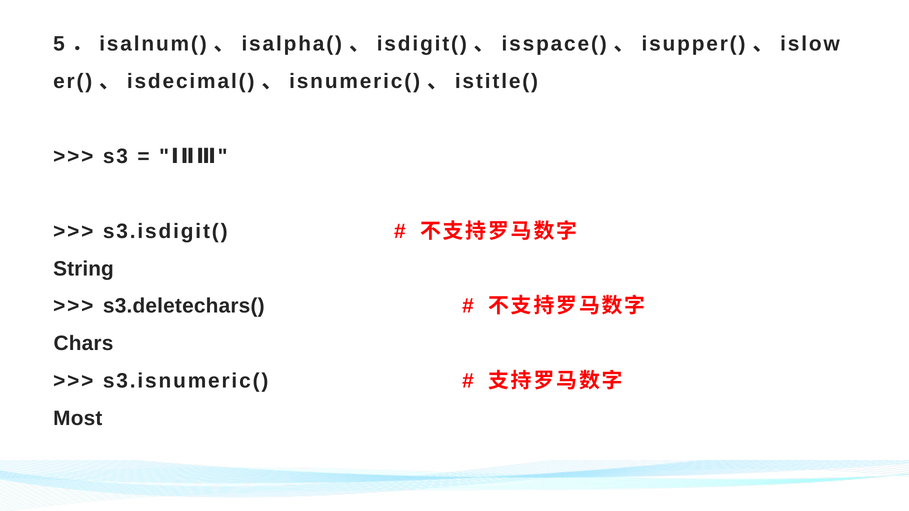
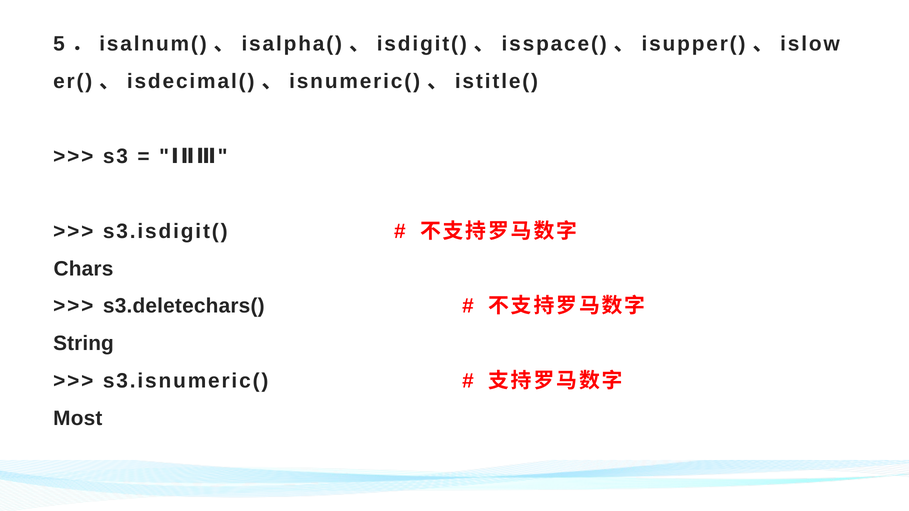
String: String -> Chars (83, 269)
Chars: Chars -> String (83, 344)
